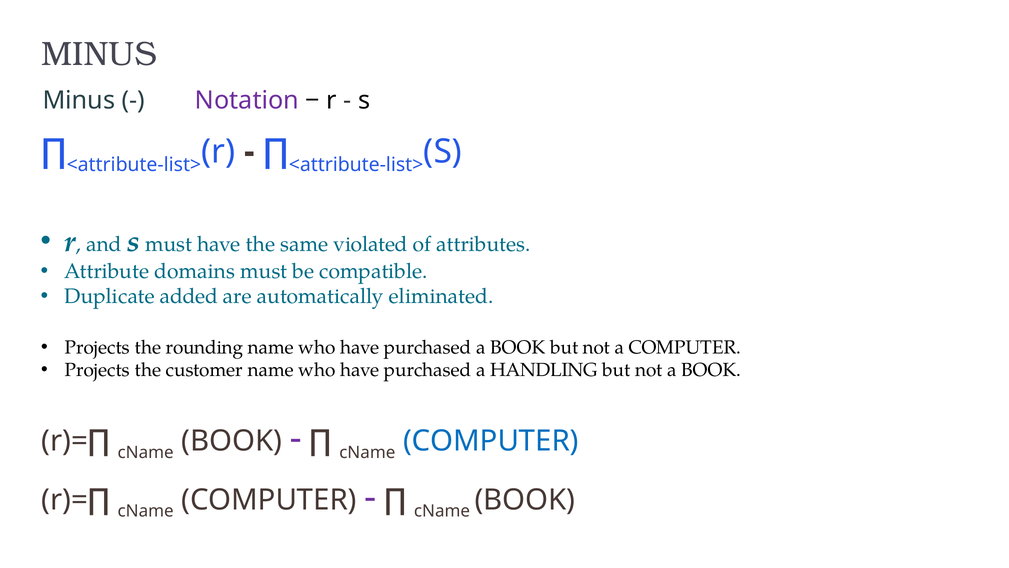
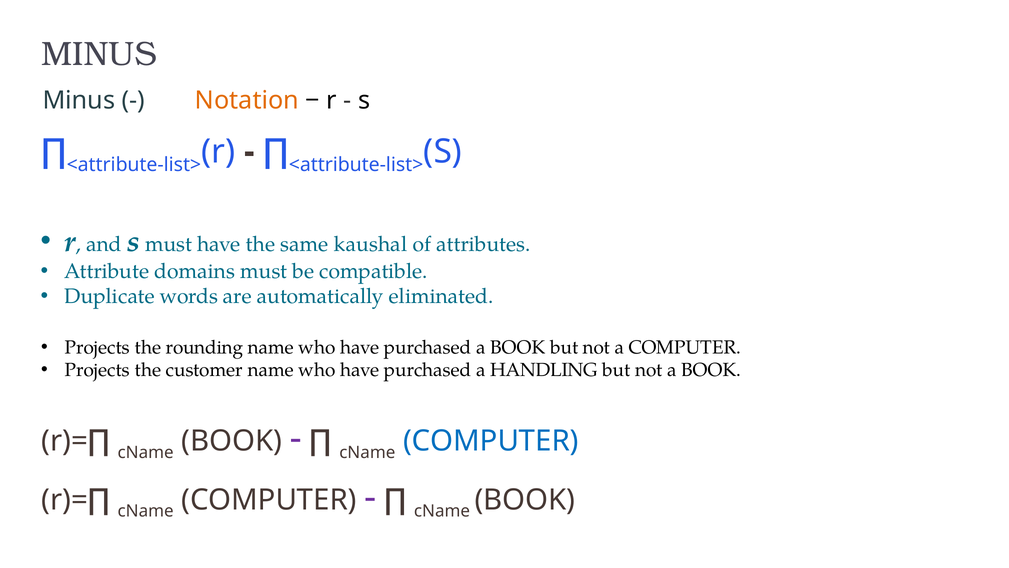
Notation colour: purple -> orange (247, 100)
violated: violated -> kaushal (370, 244)
added: added -> words (189, 296)
